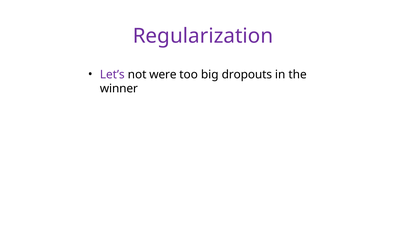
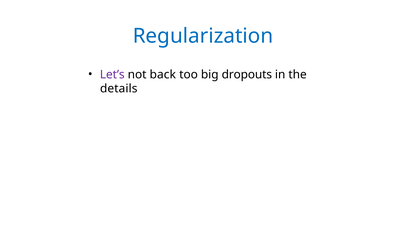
Regularization colour: purple -> blue (203, 36)
were: were -> back (163, 75)
winner: winner -> details (119, 89)
